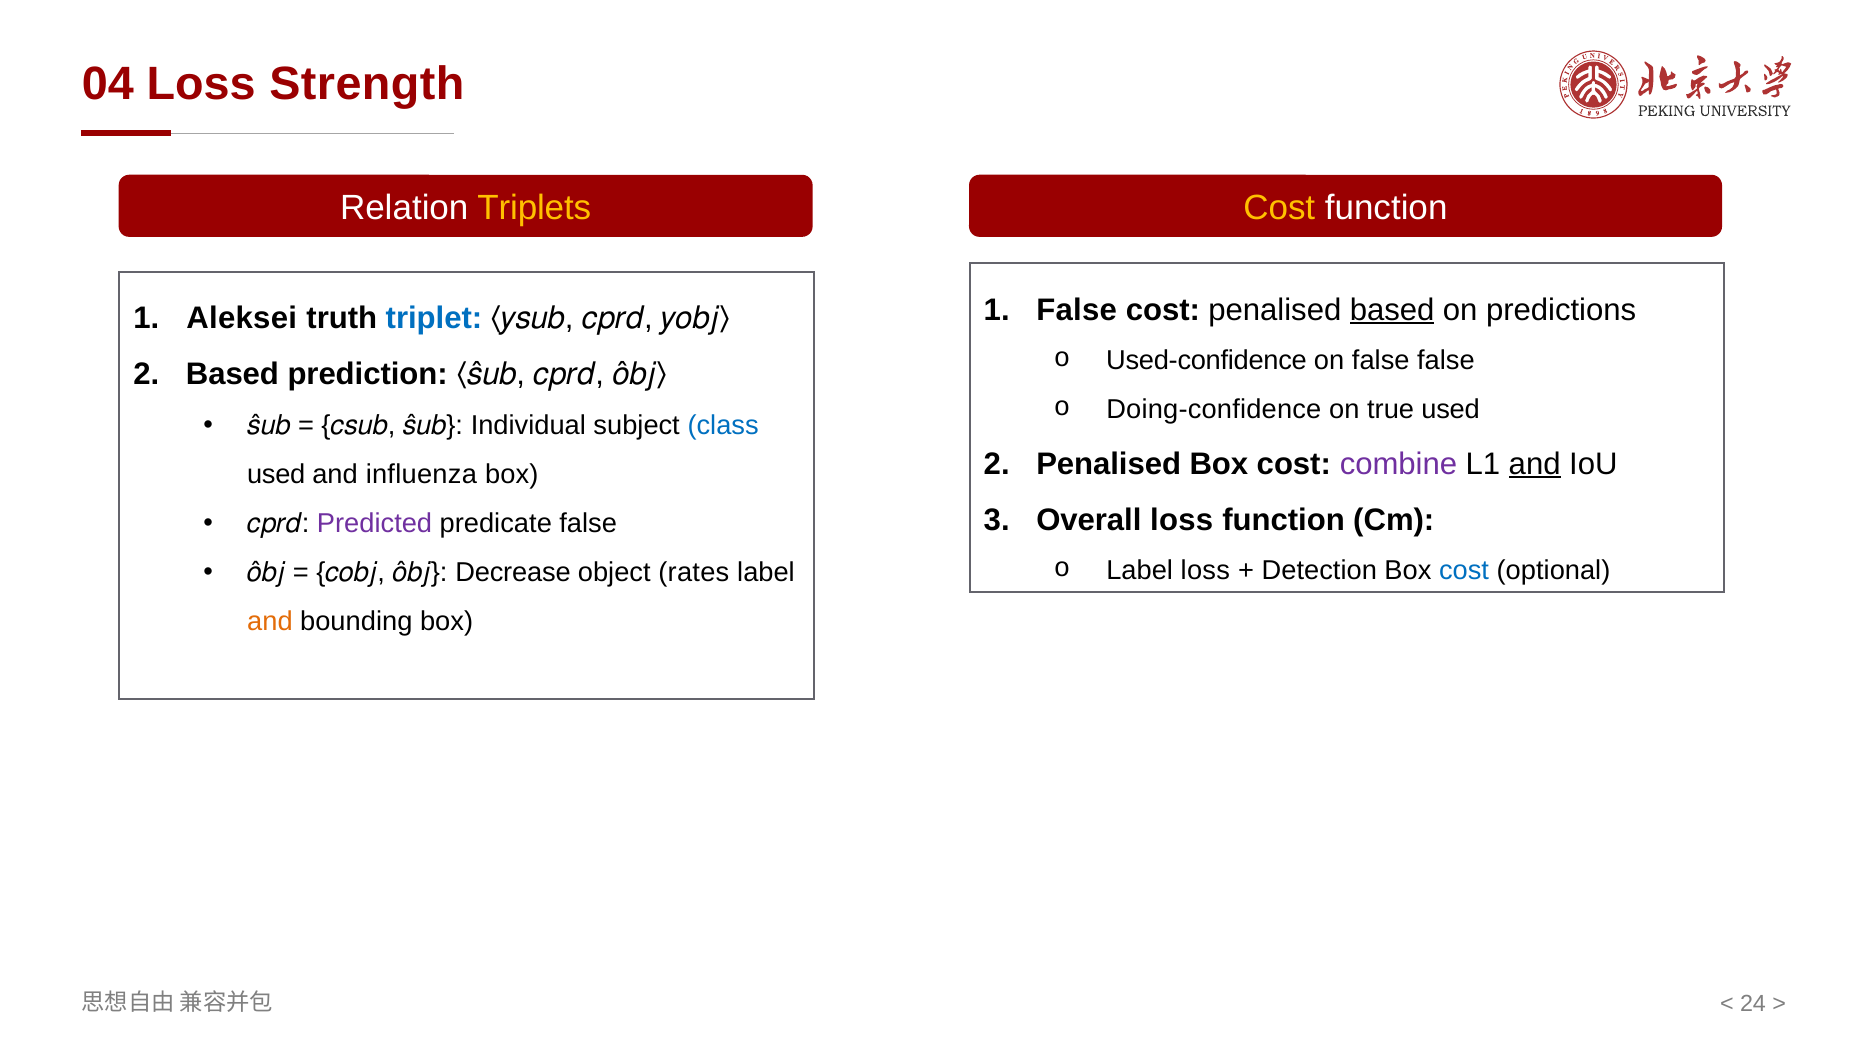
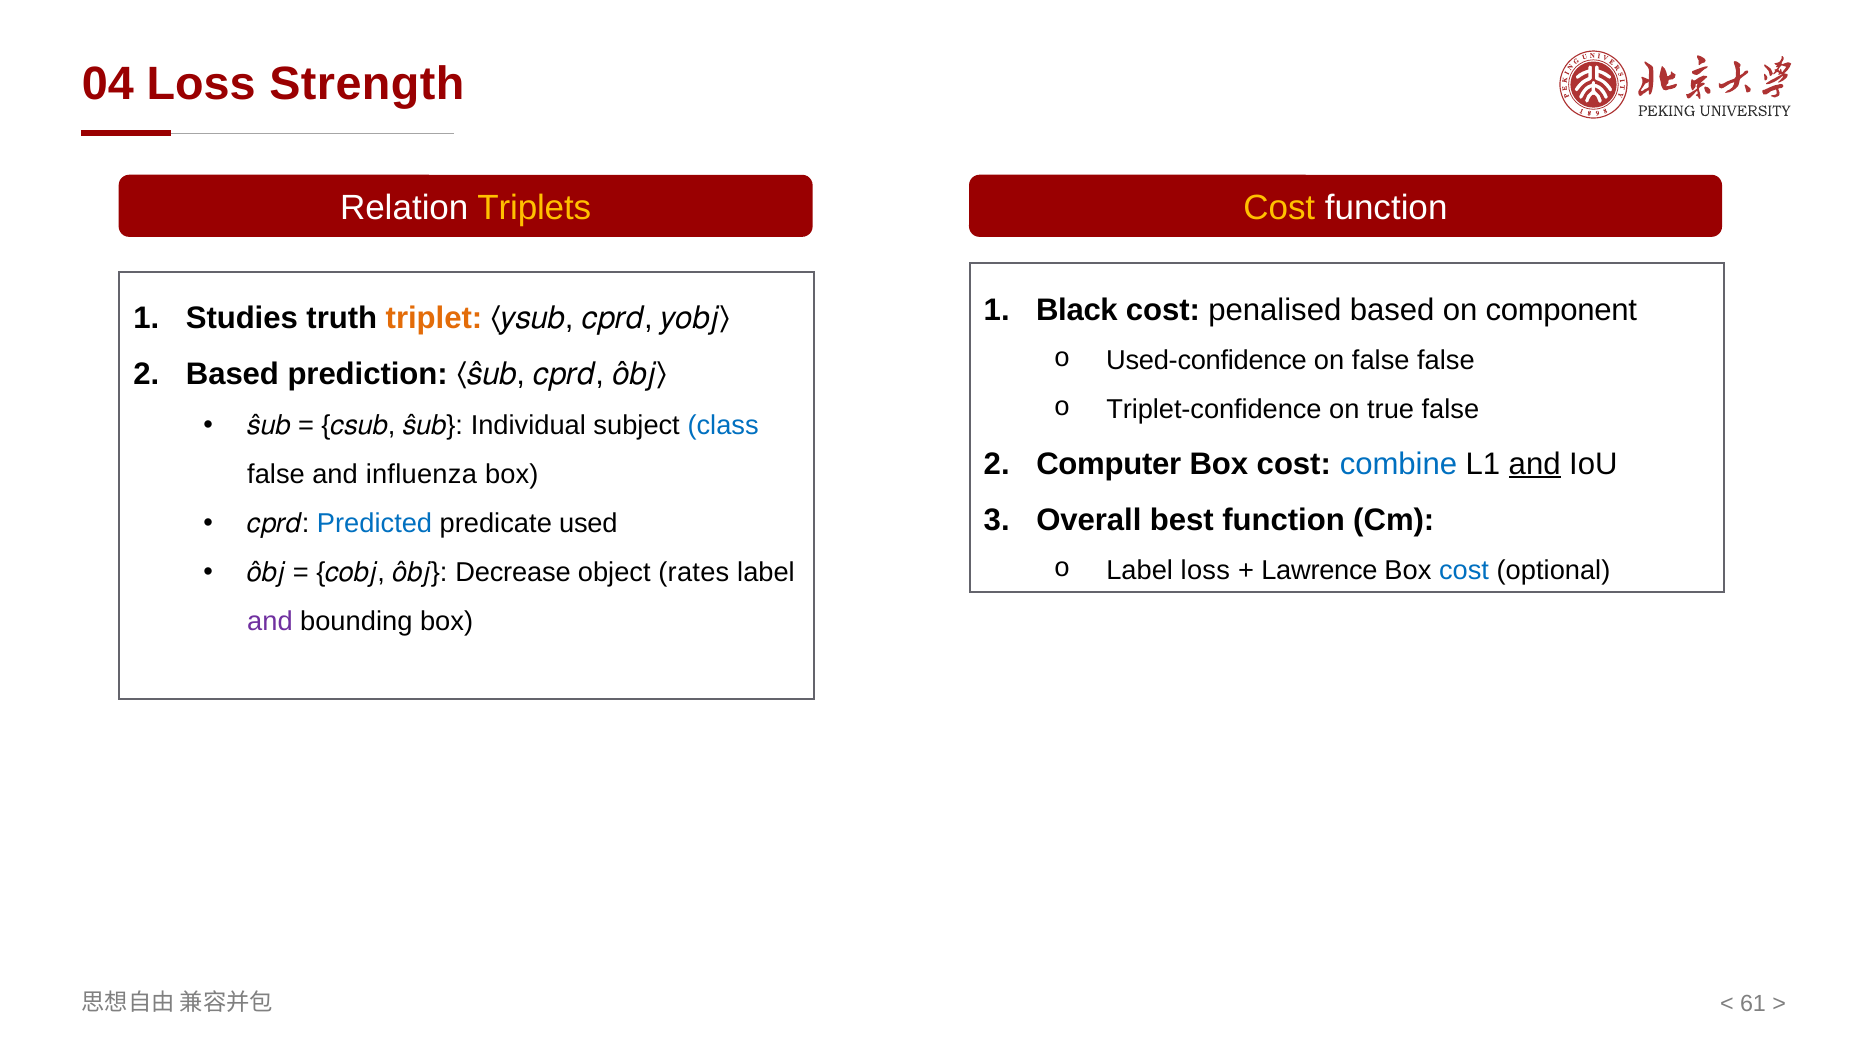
False: False -> Black (1077, 310)
based underline: present -> none (1392, 310)
predictions: predictions -> component (1561, 310)
Aleksei: Aleksei -> Studies (242, 318)
triplet colour: blue -> orange (434, 318)
Doing-confidence: Doing-confidence -> Triplet-confidence (1214, 410)
true used: used -> false (1450, 410)
Penalised: Penalised -> Computer (1109, 464)
combine colour: purple -> blue (1398, 464)
used: used -> false (276, 474)
Overall loss: loss -> best (1182, 520)
Predicted colour: purple -> blue (375, 523)
predicate false: false -> used (588, 523)
Detection: Detection -> Lawrence (1319, 571)
and colour: orange -> purple (270, 622)
24: 24 -> 61 (1753, 1004)
